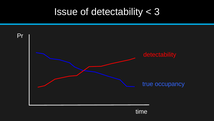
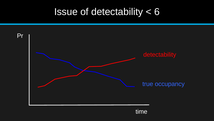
3: 3 -> 6 (157, 12)
